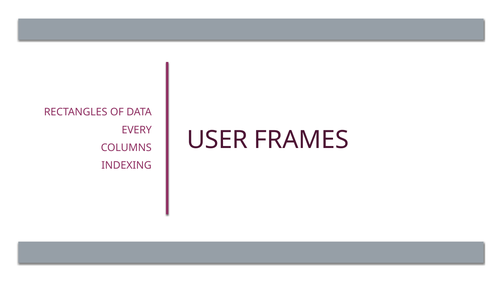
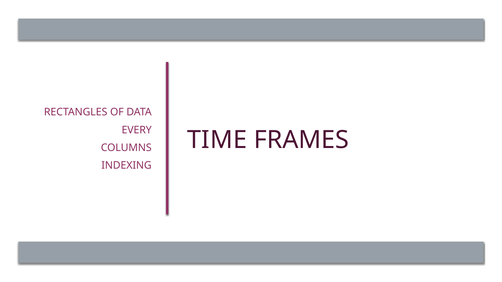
USER: USER -> TIME (217, 140)
